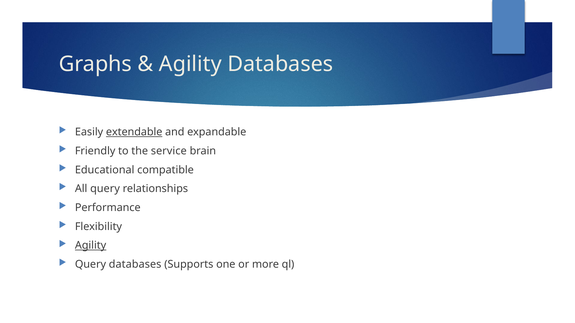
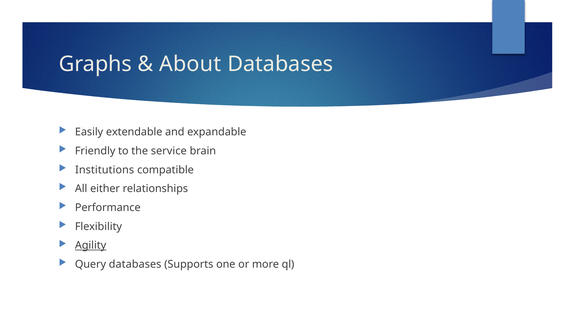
Agility: Agility -> About (190, 64)
extendable underline: present -> none (134, 132)
Educational: Educational -> Institutions (105, 170)
All query: query -> either (105, 189)
